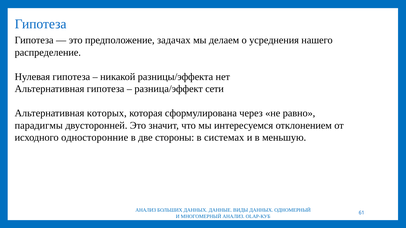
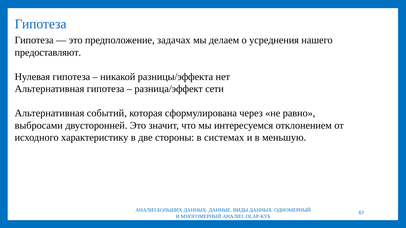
распределение: распределение -> предоставляют (48, 52)
которых: которых -> событий (107, 113)
парадигмы: парадигмы -> выбросами (39, 126)
односторонние: односторонние -> характеристику (95, 138)
